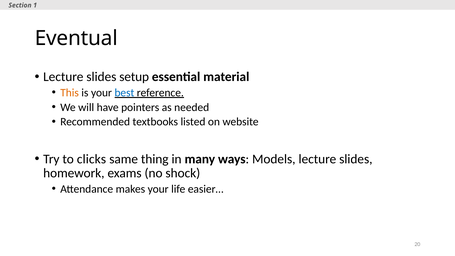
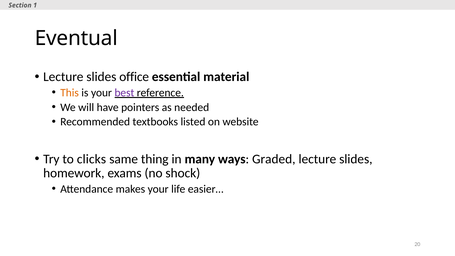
setup: setup -> office (134, 77)
best colour: blue -> purple (124, 93)
Models: Models -> Graded (274, 159)
